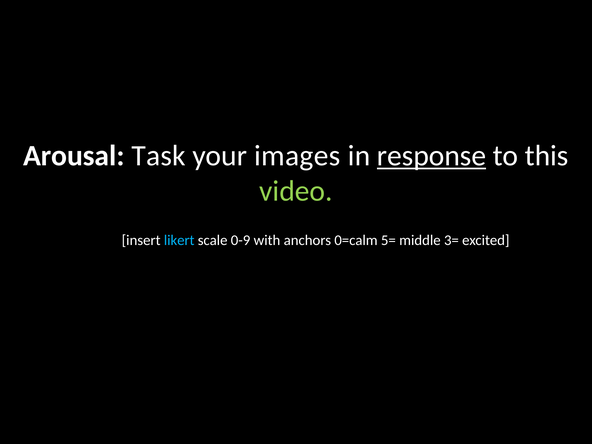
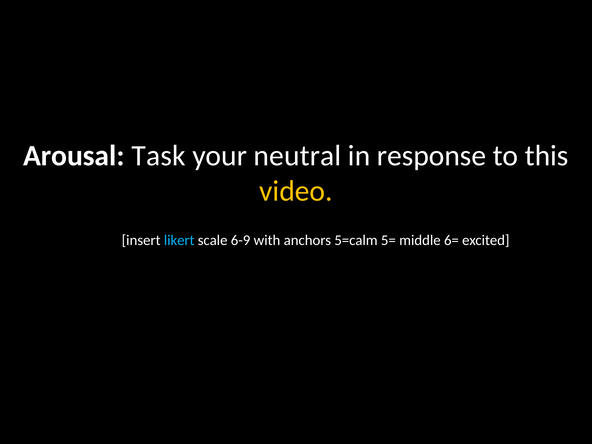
images: images -> neutral (297, 156)
response underline: present -> none (432, 156)
video colour: light green -> yellow (296, 191)
0-9: 0-9 -> 6-9 (241, 240)
0=calm: 0=calm -> 5=calm (356, 240)
3=: 3= -> 6= (451, 240)
